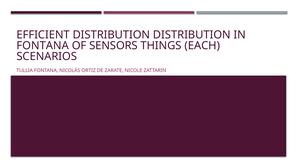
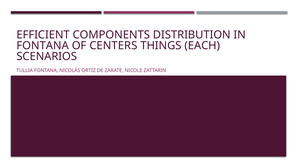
EFFICIENT DISTRIBUTION: DISTRIBUTION -> COMPONENTS (111, 35)
SENSORS: SENSORS -> CENTERS (113, 45)
